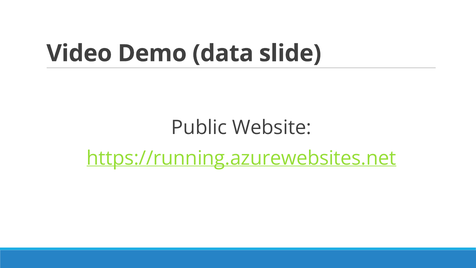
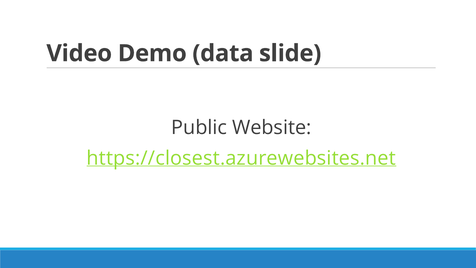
https://running.azurewebsites.net: https://running.azurewebsites.net -> https://closest.azurewebsites.net (241, 158)
